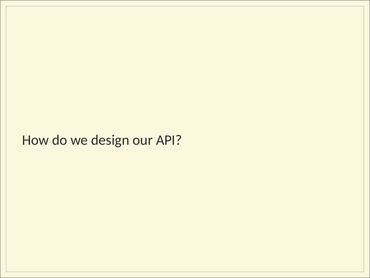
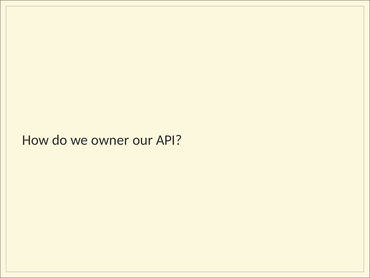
design: design -> owner (110, 140)
